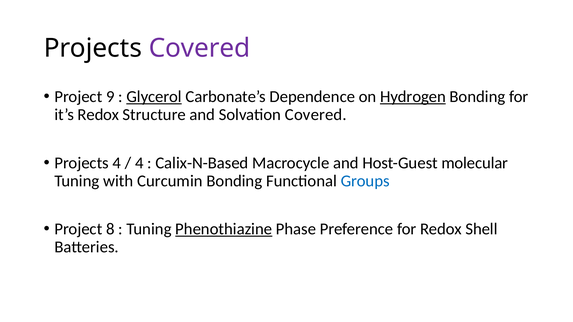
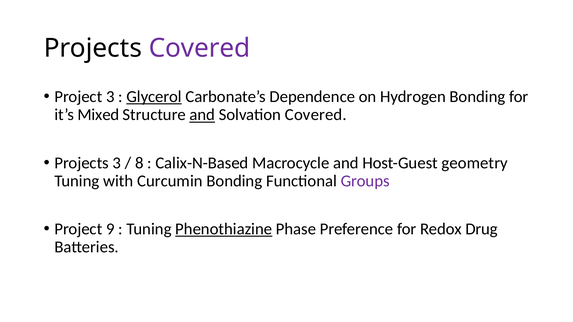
Project 9: 9 -> 3 (110, 97)
Hydrogen underline: present -> none (413, 97)
it’s Redox: Redox -> Mixed (98, 115)
and underline: none -> present (202, 115)
Projects 4: 4 -> 3 (117, 163)
4: 4 -> 8 (139, 163)
molecular: molecular -> geometry (475, 163)
Groups colour: blue -> purple (365, 181)
8: 8 -> 9 (110, 229)
Shell: Shell -> Drug (482, 229)
